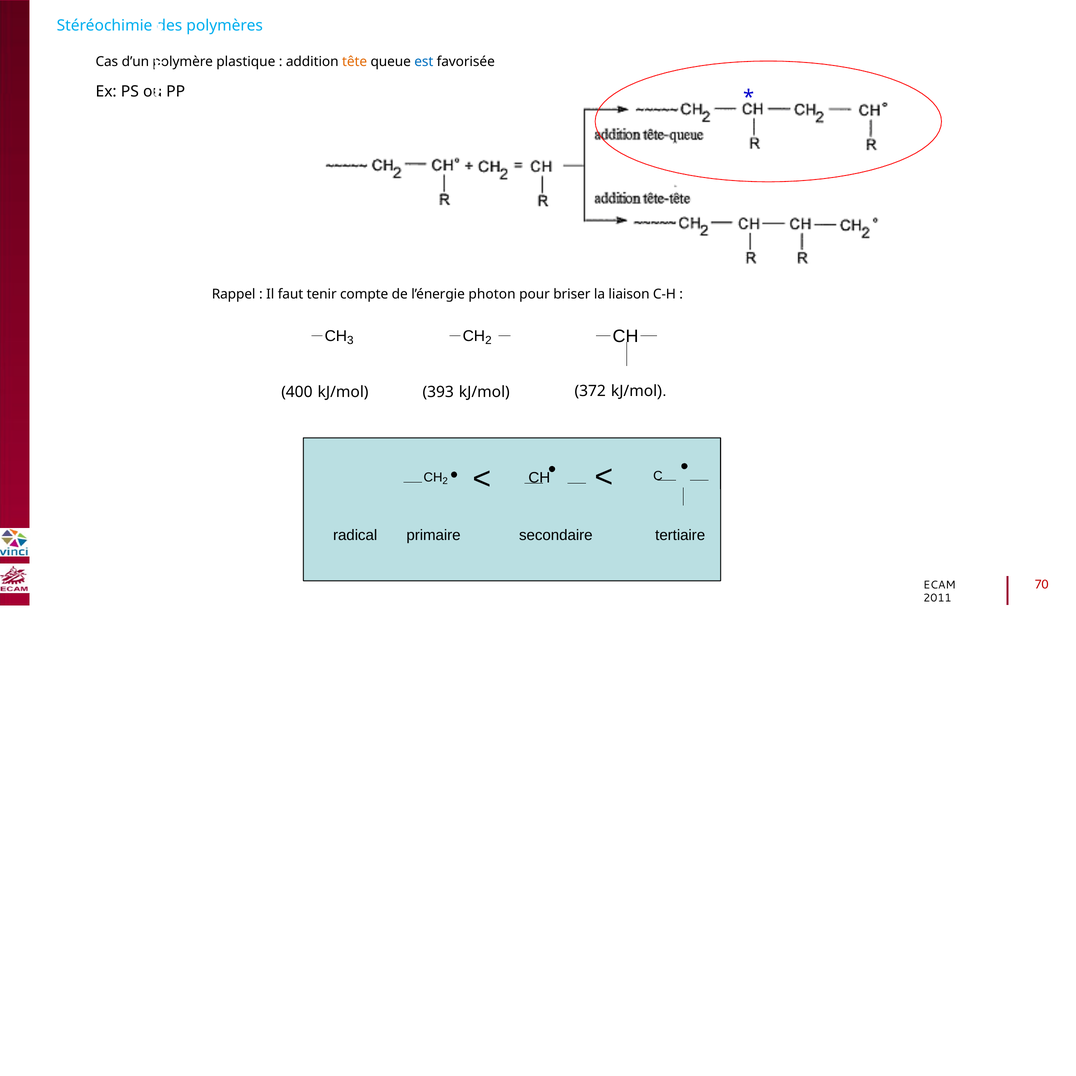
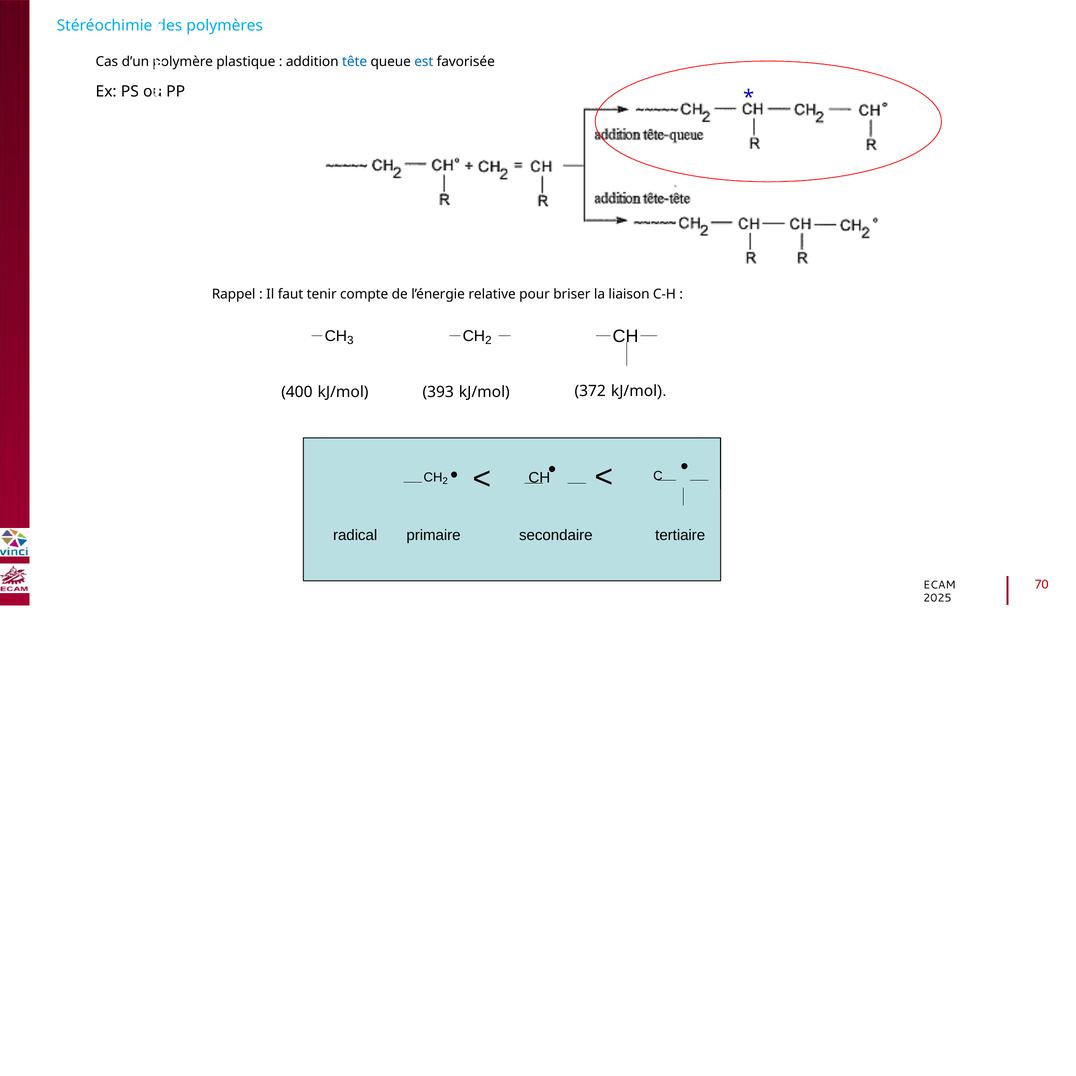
tête colour: orange -> blue (355, 62)
photon: photon -> relative (492, 294)
2011: 2011 -> 2025 (937, 598)
